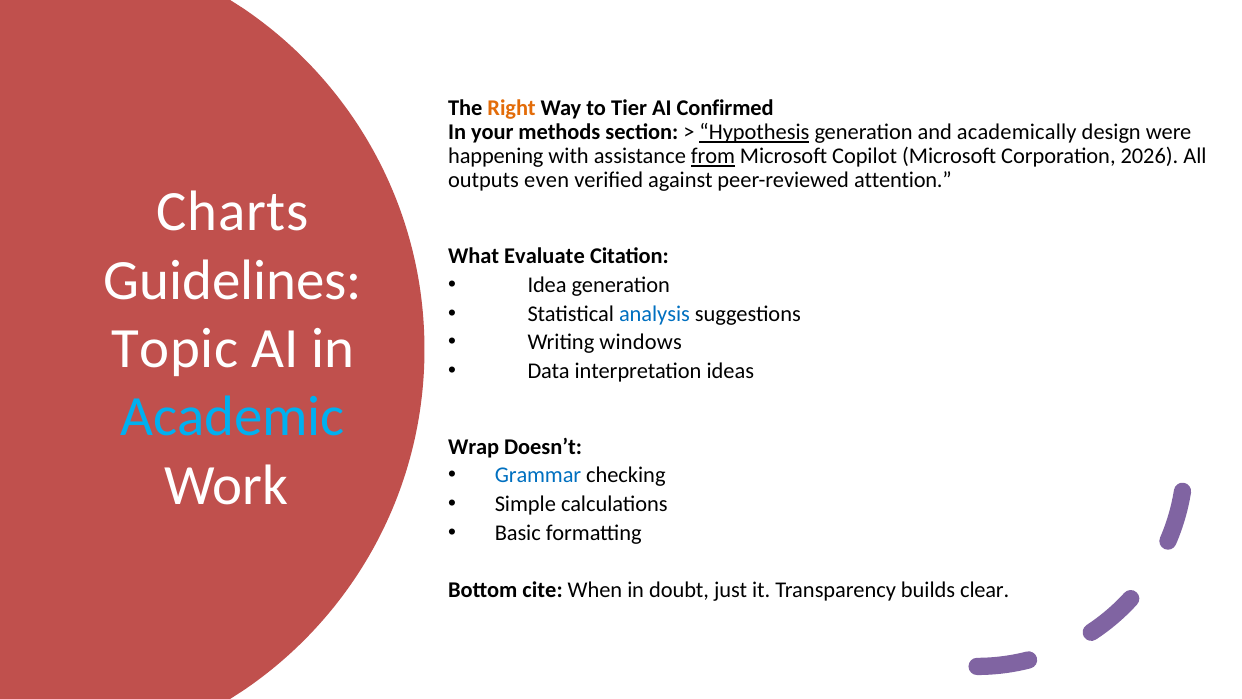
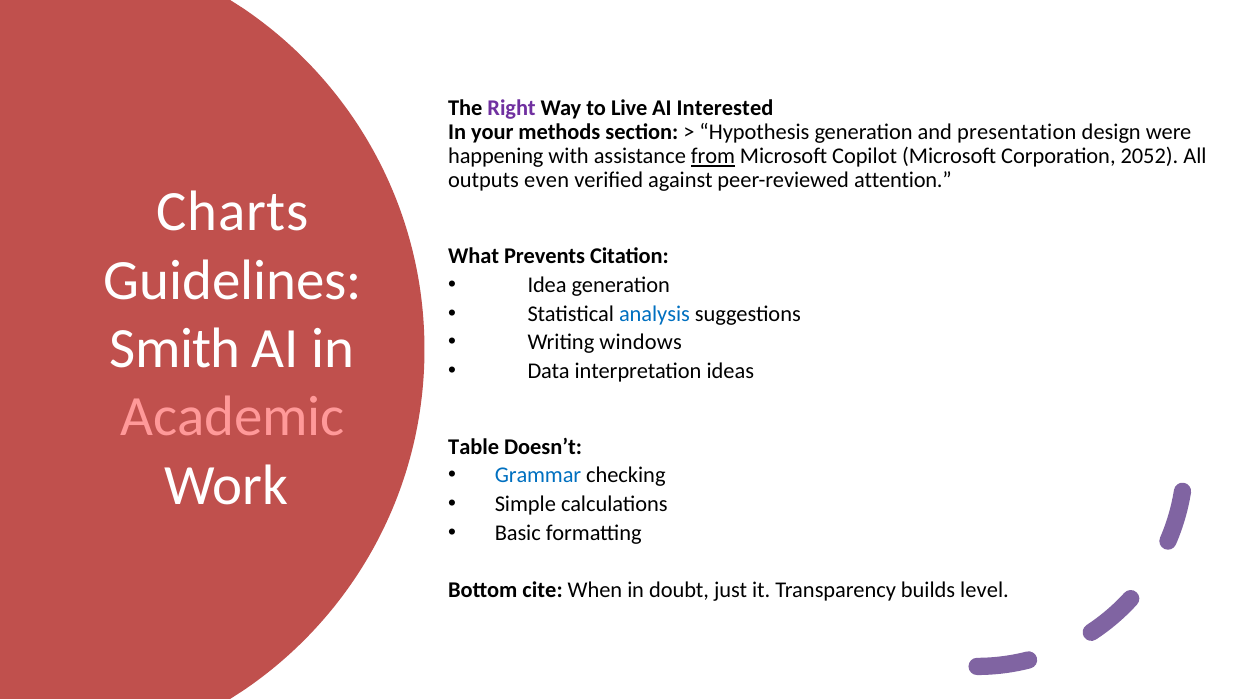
Right colour: orange -> purple (512, 108)
Tier: Tier -> Live (629, 108)
Confirmed: Confirmed -> Interested (725, 108)
Hypothesis underline: present -> none (754, 132)
academically: academically -> presentation (1017, 132)
2026: 2026 -> 2052 (1149, 156)
Evaluate: Evaluate -> Prevents (545, 256)
Topic: Topic -> Smith (175, 349)
Academic colour: light blue -> pink (233, 417)
Wrap: Wrap -> Table (474, 447)
clear: clear -> level (985, 590)
